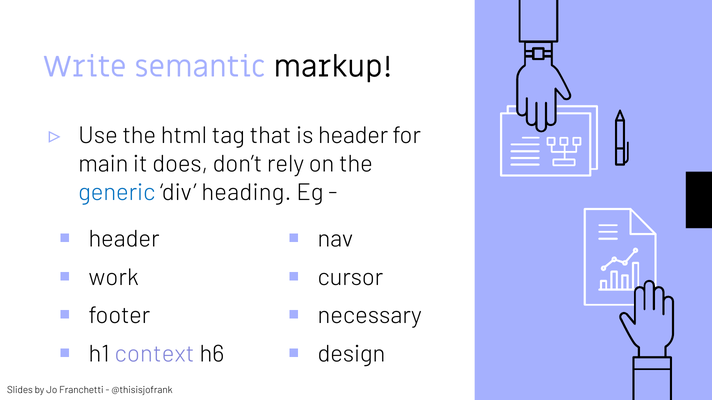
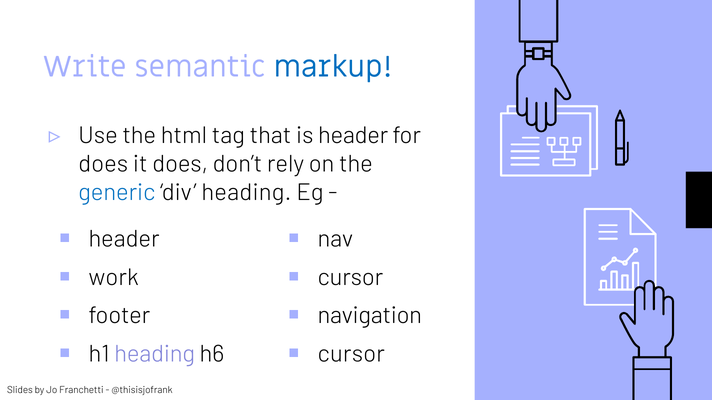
markup colour: black -> blue (333, 67)
main: main -> does (103, 164)
necessary: necessary -> navigation (370, 316)
h1 context: context -> heading (155, 354)
design: design -> cursor (351, 354)
